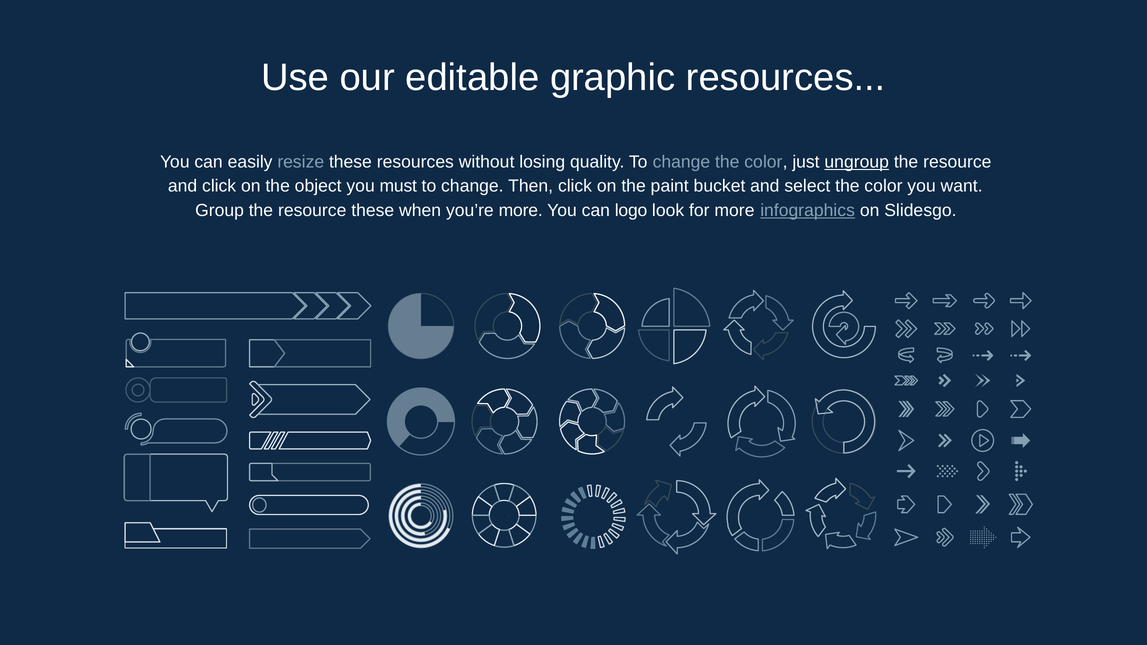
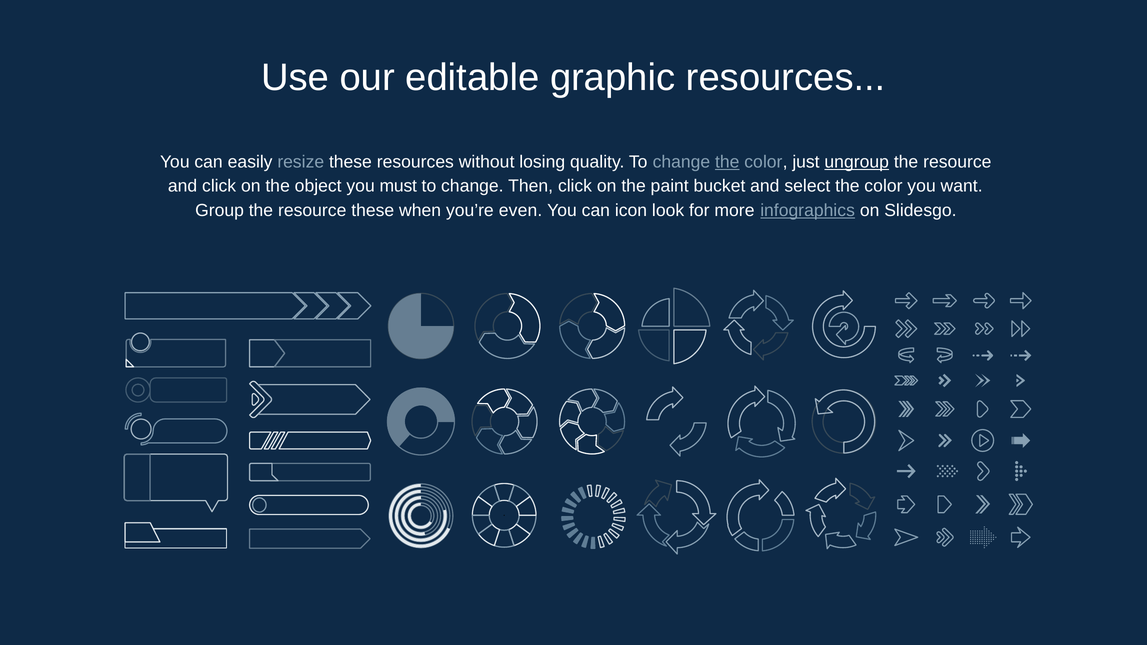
the underline: none -> present (727, 162)
you’re more: more -> even (521, 210)
logo: logo -> icon (631, 210)
